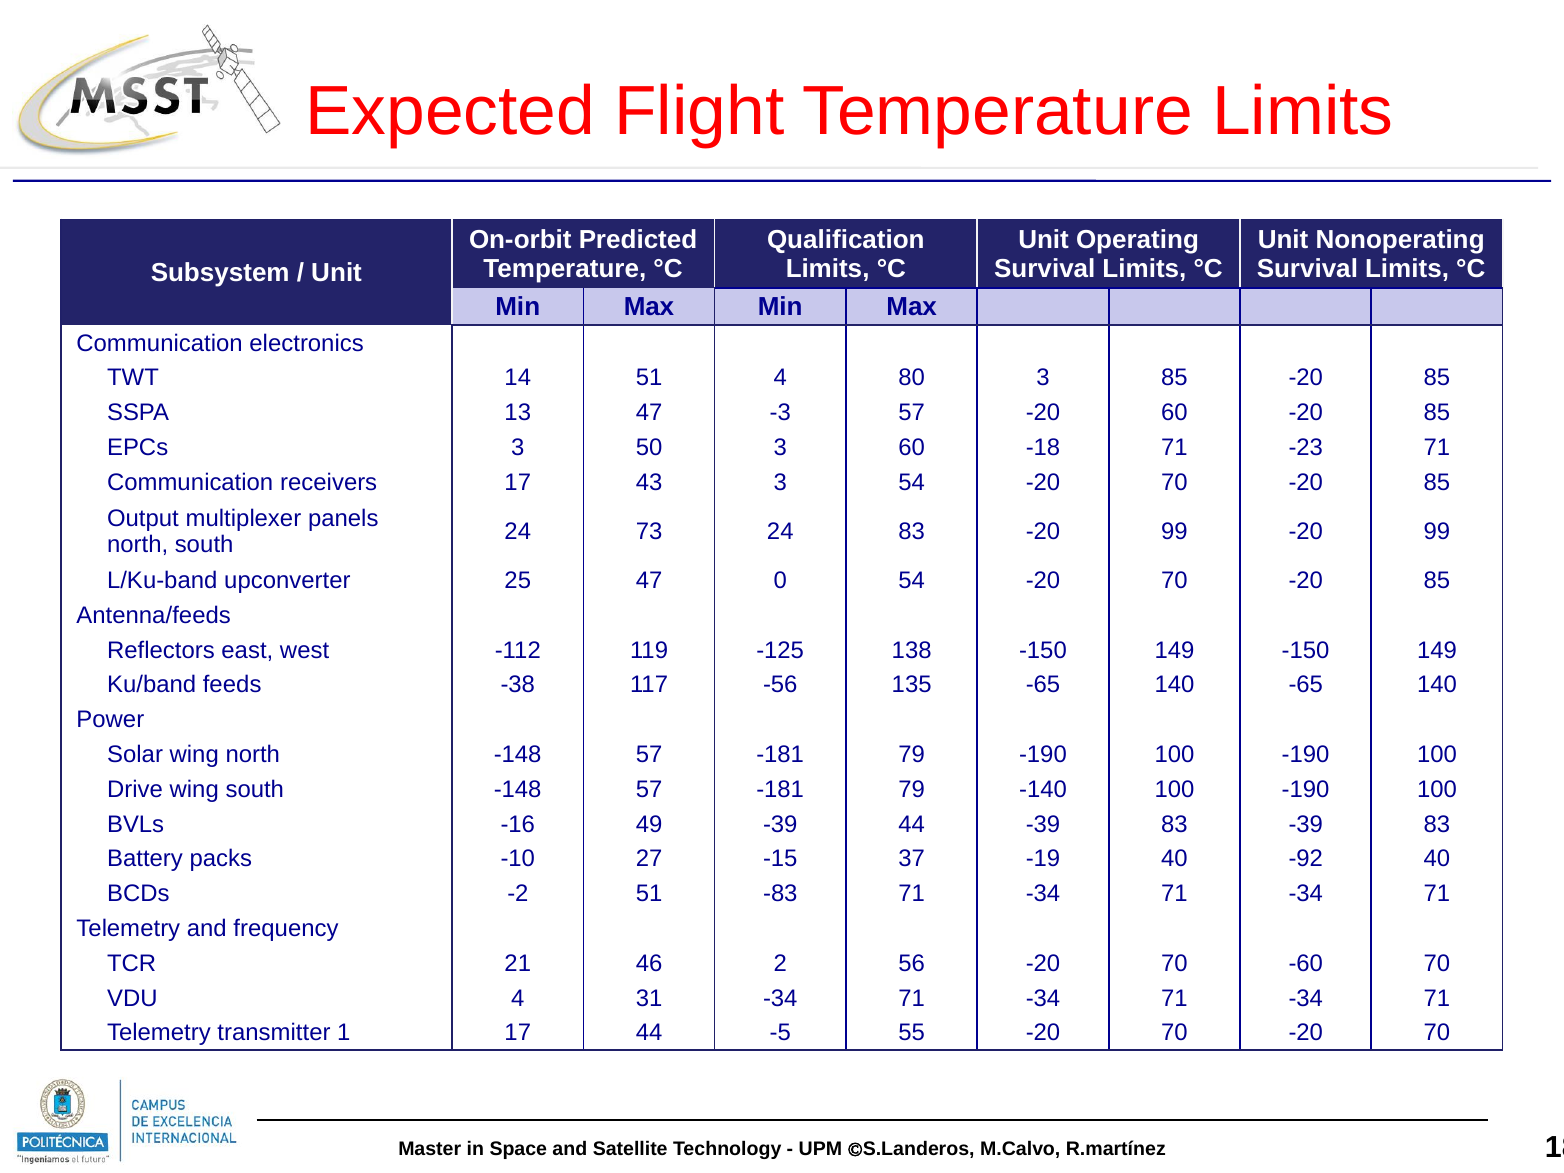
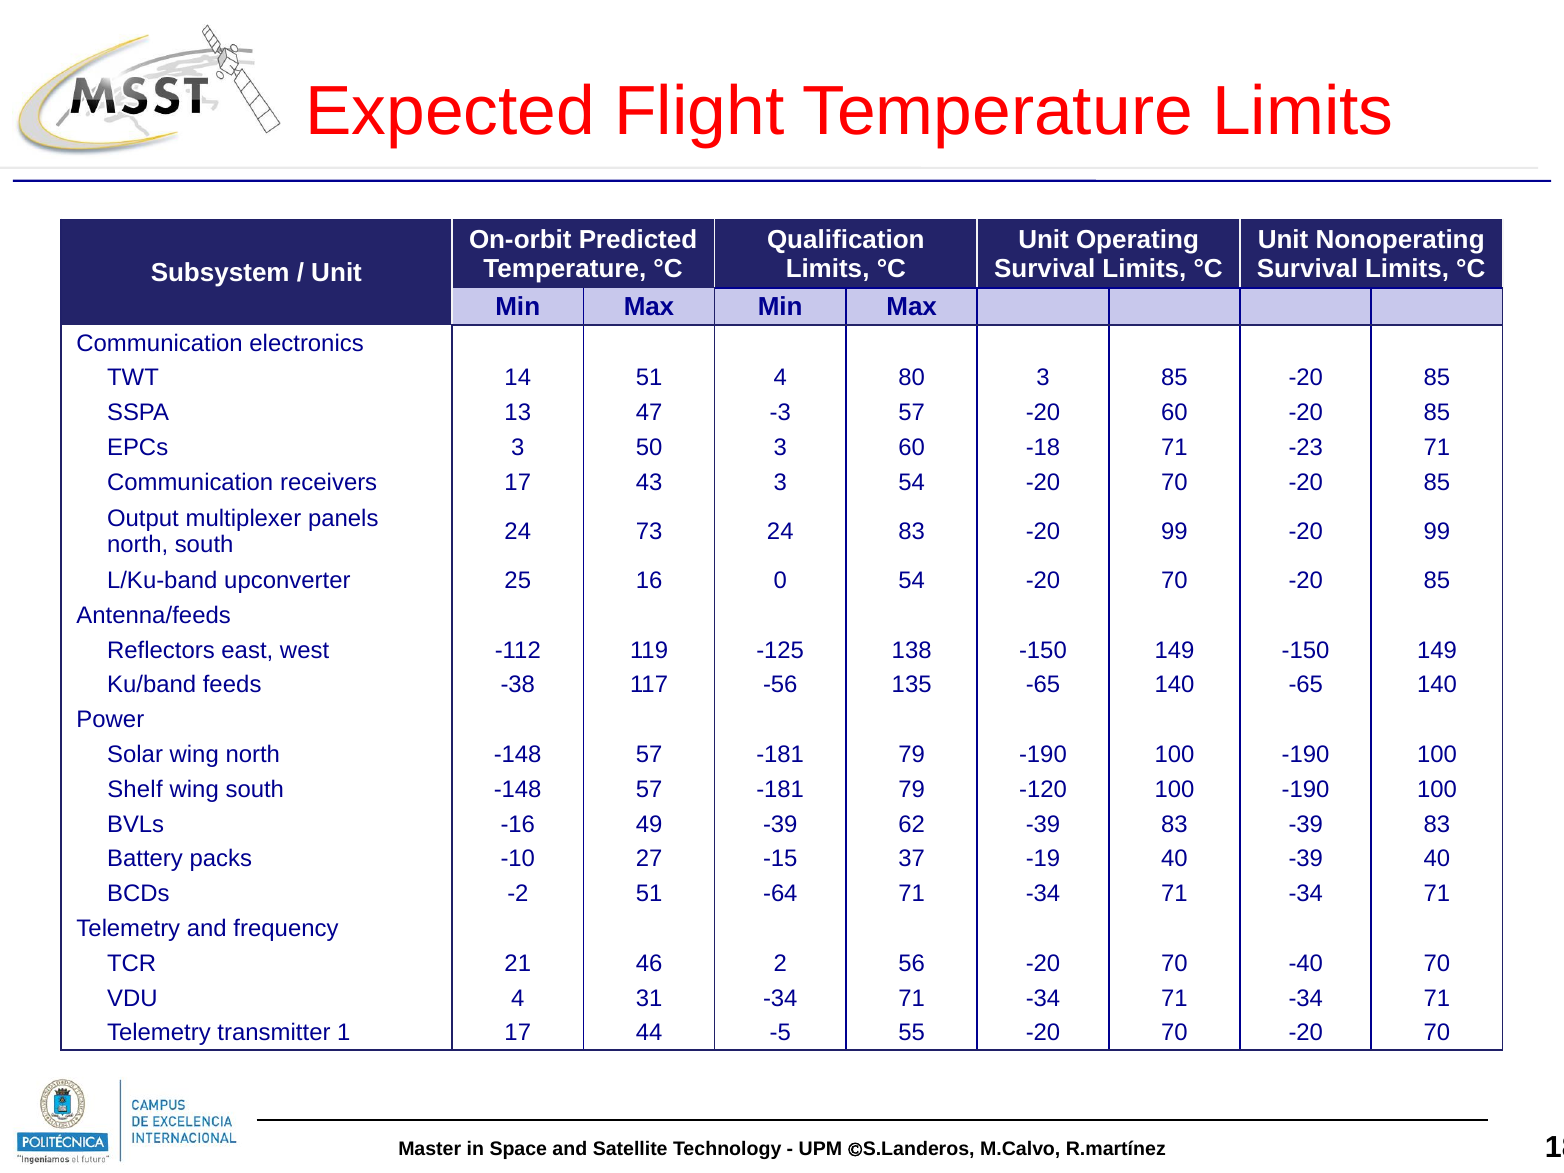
25 47: 47 -> 16 (649, 581)
Drive: Drive -> Shelf (135, 789)
-140: -140 -> -120 (1043, 789)
-39 44: 44 -> 62 (912, 824)
40 -92: -92 -> -39 (1306, 859)
-83: -83 -> -64 (780, 894)
-60: -60 -> -40 (1306, 963)
